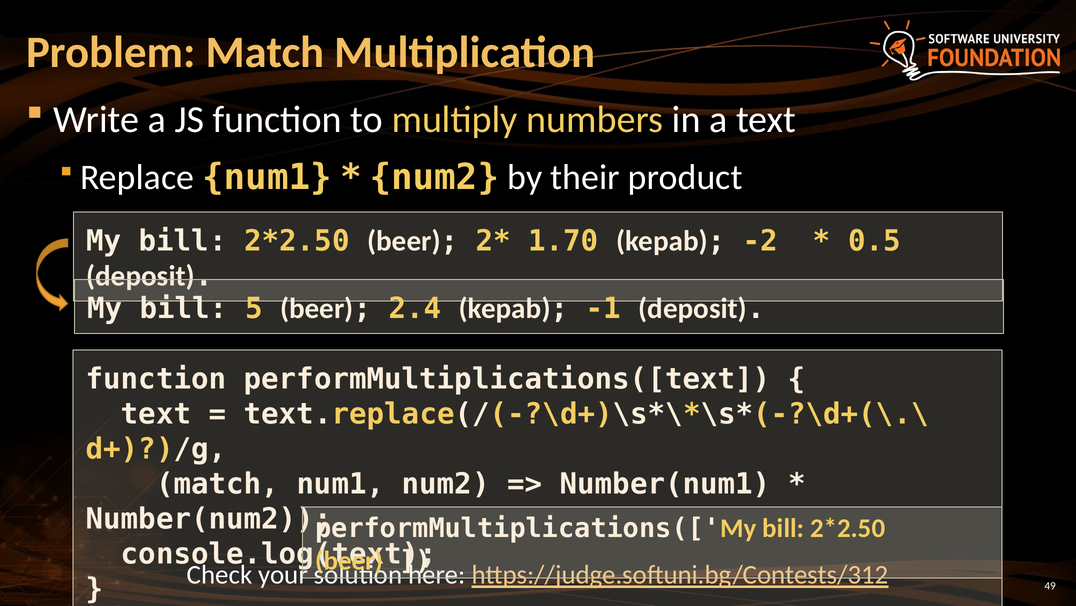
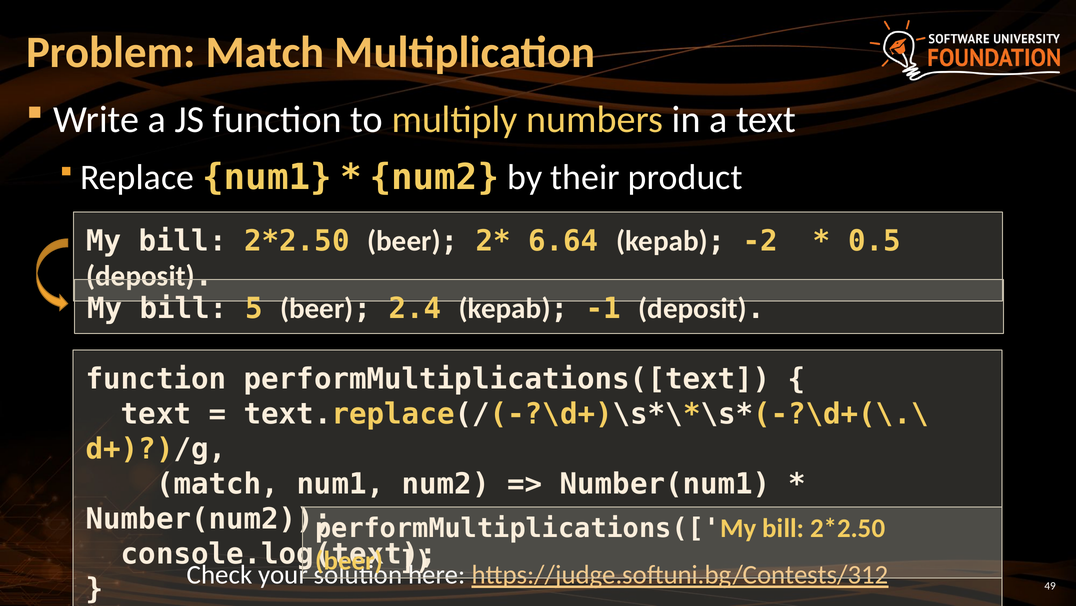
1.70: 1.70 -> 6.64 (563, 241)
